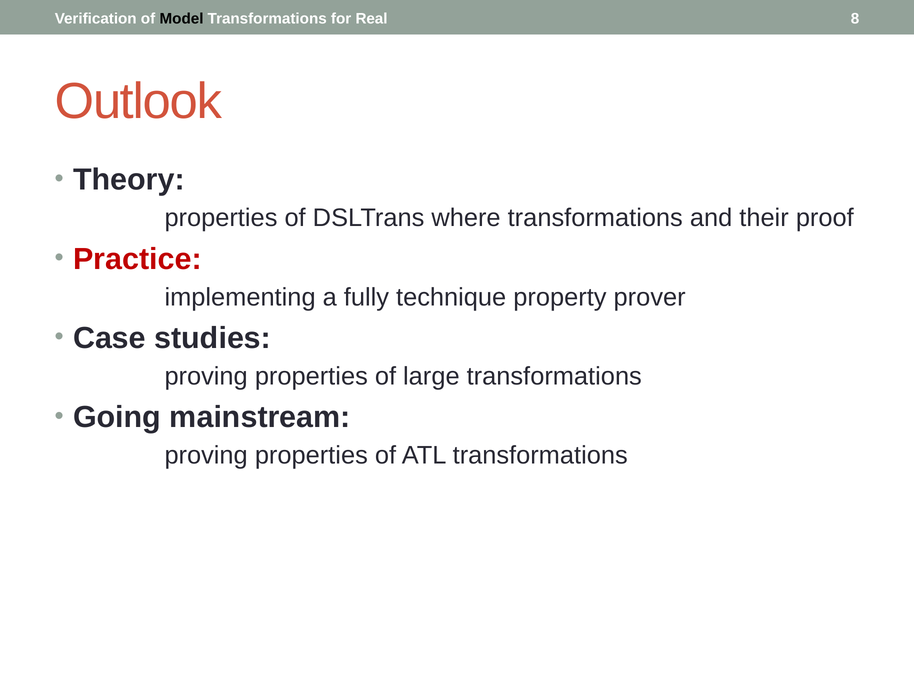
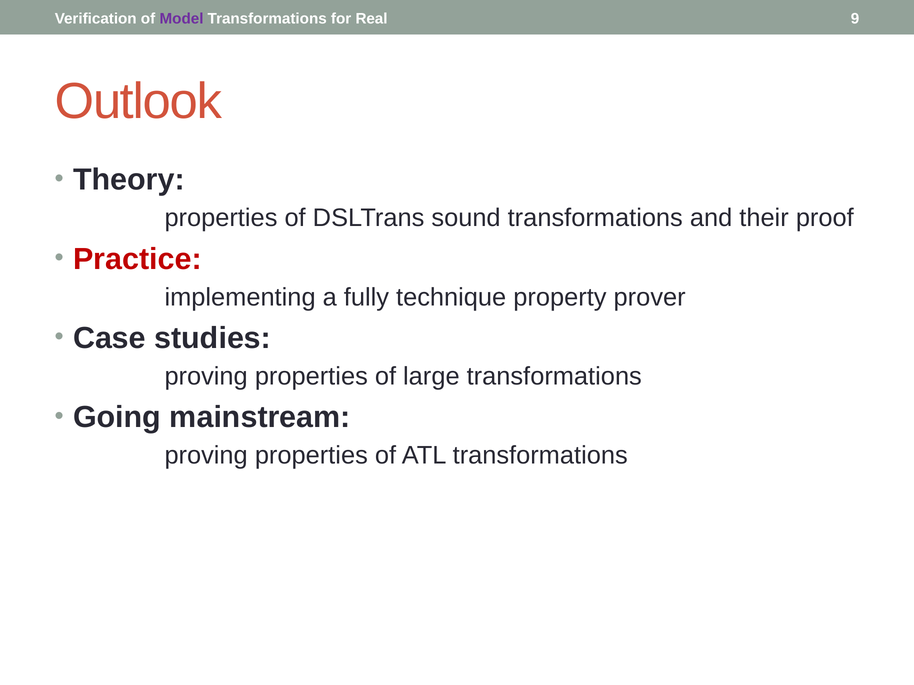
Model colour: black -> purple (182, 19)
8: 8 -> 9 (855, 19)
where: where -> sound (466, 218)
